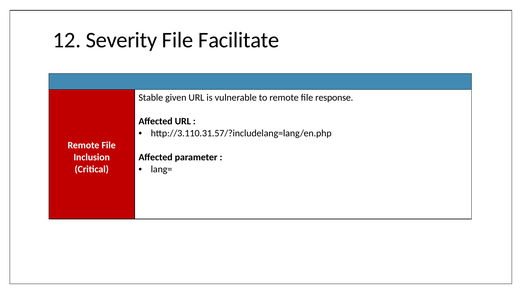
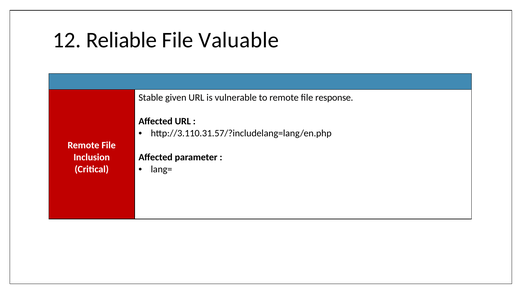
Severity: Severity -> Reliable (121, 40)
Facilitate: Facilitate -> Valuable (239, 40)
